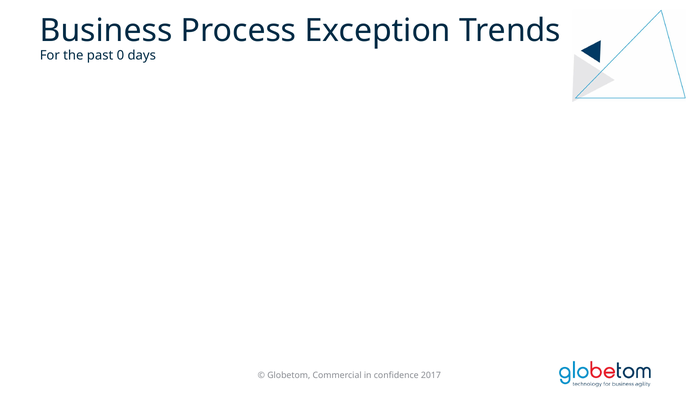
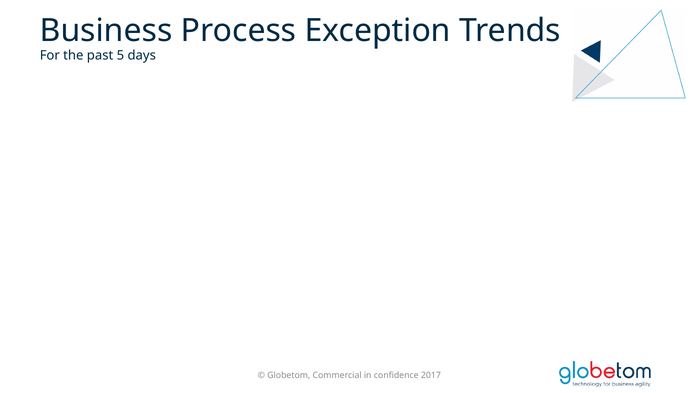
0: 0 -> 5 (120, 55)
